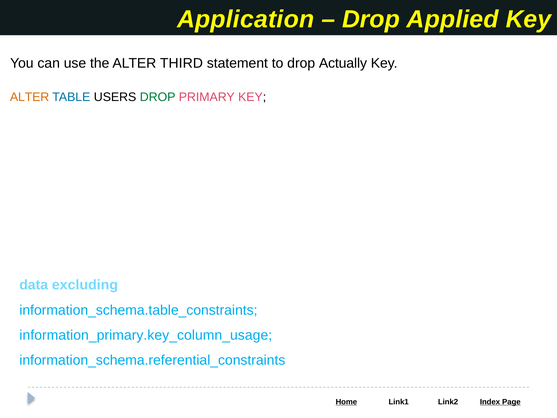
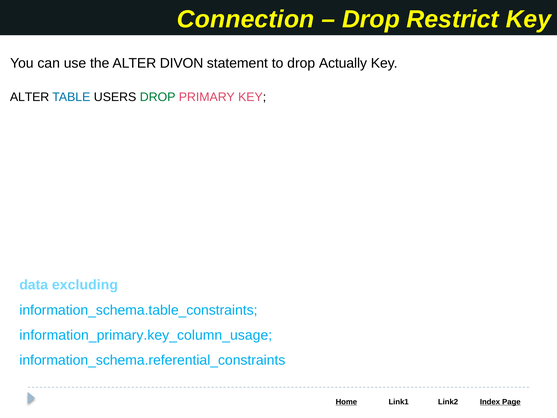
Application: Application -> Connection (246, 19)
Applied: Applied -> Restrict (453, 19)
THIRD: THIRD -> DIVON (182, 63)
ALTER colour: orange -> black (30, 97)
